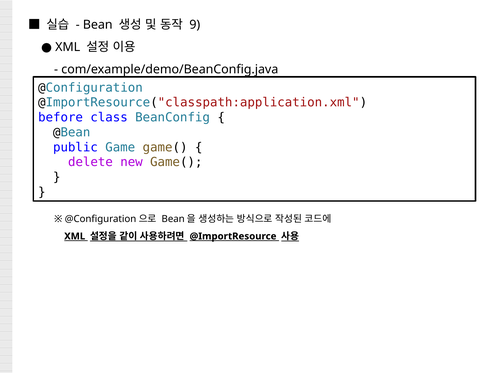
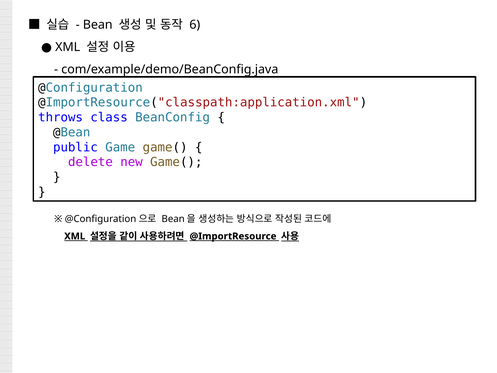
9: 9 -> 6 (195, 25)
before: before -> throws (61, 117)
